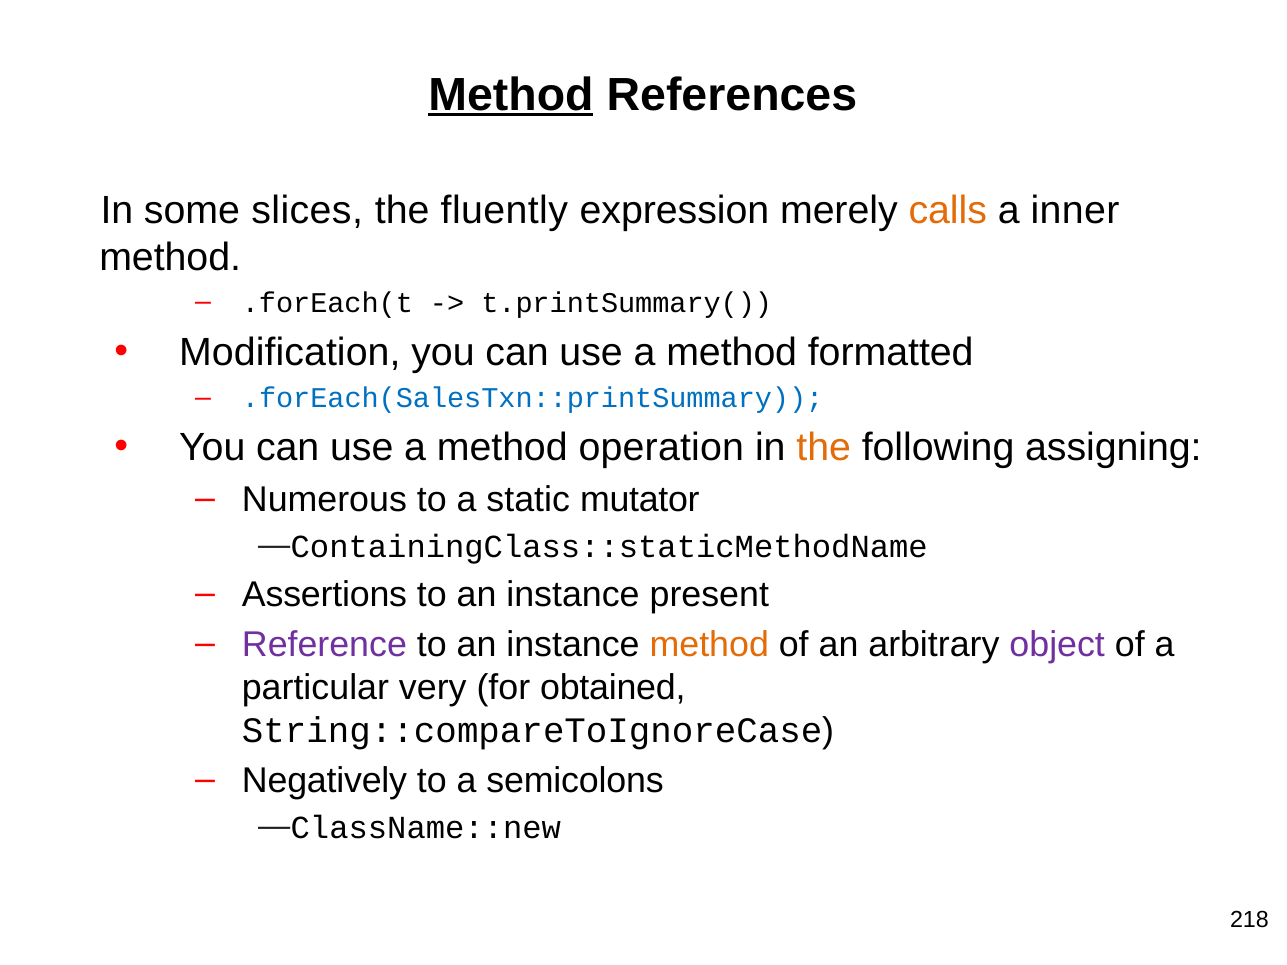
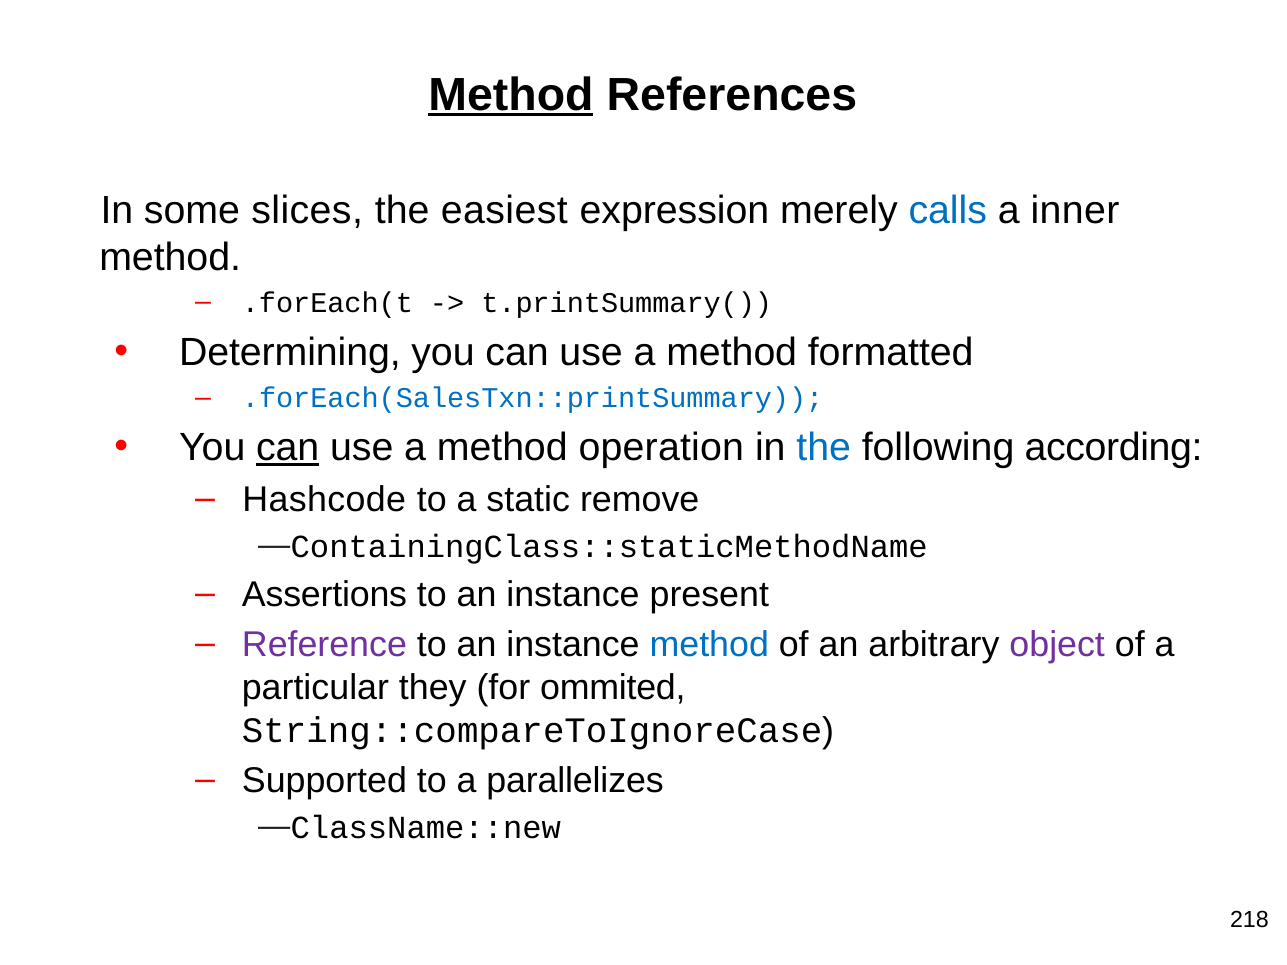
fluently: fluently -> easiest (504, 210)
calls colour: orange -> blue (948, 210)
Modification: Modification -> Determining (290, 353)
can underline: none -> present (288, 448)
the colour: orange -> blue (824, 448)
assigning: assigning -> according (1114, 448)
Numerous: Numerous -> Hashcode (324, 500)
mutator: mutator -> remove (640, 500)
method colour: orange -> blue (709, 645)
very: very -> they (433, 688)
obtained: obtained -> ommited (613, 688)
Negatively: Negatively -> Supported (324, 781)
semicolons: semicolons -> parallelizes (575, 781)
